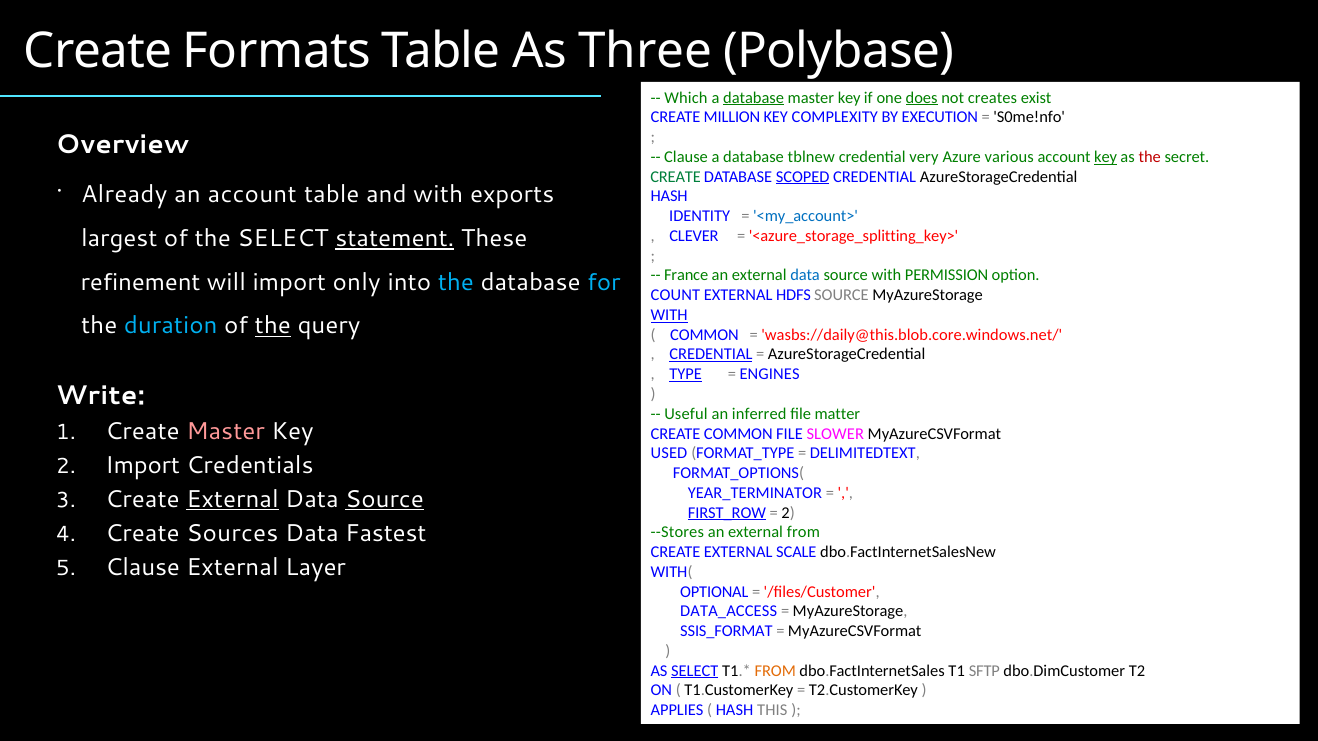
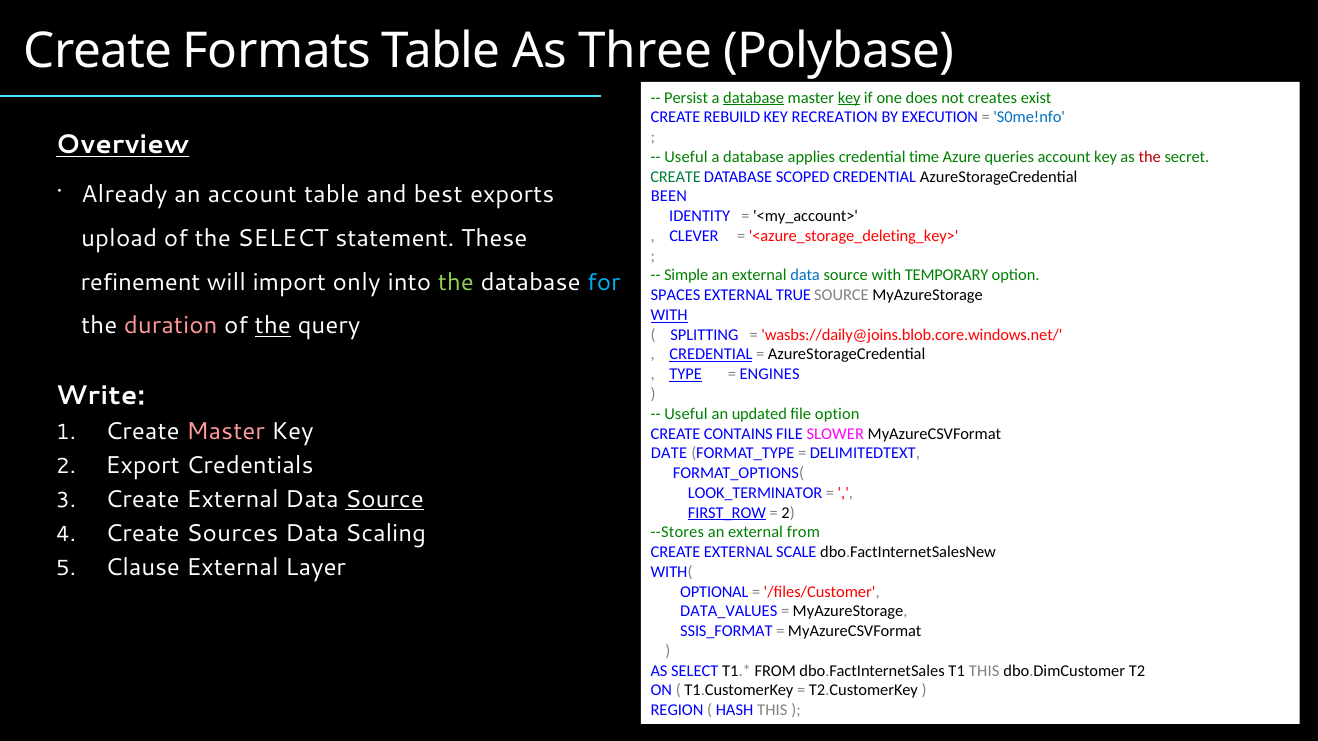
Which: Which -> Persist (686, 98)
key underline: none -> present (849, 98)
does underline: present -> none (922, 98)
MILLION: MILLION -> REBUILD (732, 118)
COMPLEXITY: COMPLEXITY -> RECREATION (835, 118)
S0me!nfo colour: black -> blue (1029, 118)
Overview underline: none -> present (123, 145)
Clause: Clause -> Useful (686, 157)
tblnew: tblnew -> applies (811, 157)
very: very -> time (924, 157)
various: various -> queries (1009, 157)
key underline: present -> none (1106, 157)
SCOPED underline: present -> none (803, 177)
and with: with -> best (438, 195)
HASH: HASH -> BEEN (669, 197)
<my_account> colour: blue -> black (806, 216)
largest: largest -> upload (119, 239)
statement underline: present -> none (395, 239)
<azure_storage_splitting_key>: <azure_storage_splitting_key> -> <azure_storage_deleting_key> (854, 236)
France: France -> Simple (686, 276)
PERMISSION: PERMISSION -> TEMPORARY (947, 276)
the colour: light blue -> light green (456, 282)
COUNT: COUNT -> SPACES (675, 295)
HDFS: HDFS -> TRUE (794, 295)
duration colour: light blue -> pink (171, 326)
COMMON: COMMON -> SPLITTING (704, 335)
wasbs://daily@this.blob.core.windows.net/: wasbs://daily@this.blob.core.windows.net/ -> wasbs://daily@joins.blob.core.windows.net/ (912, 335)
inferred: inferred -> updated (759, 414)
file matter: matter -> option (837, 414)
CREATE COMMON: COMMON -> CONTAINS (738, 434)
USED: USED -> DATE (669, 454)
2 Import: Import -> Export (143, 466)
YEAR_TERMINATOR: YEAR_TERMINATOR -> LOOK_TERMINATOR (755, 493)
External underline: present -> none (233, 500)
Fastest: Fastest -> Scaling (386, 533)
DATA_ACCESS: DATA_ACCESS -> DATA_VALUES (729, 612)
SELECT underline: present -> none (695, 671)
FROM colour: orange -> black (775, 671)
T1 SFTP: SFTP -> THIS (984, 671)
APPLIES: APPLIES -> REGION (677, 711)
